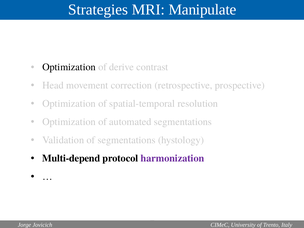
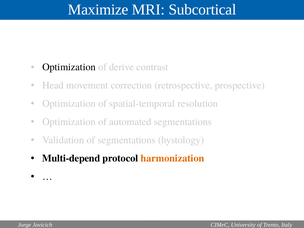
Strategies: Strategies -> Maximize (98, 10)
Manipulate: Manipulate -> Subcortical (202, 10)
harmonization colour: purple -> orange (172, 158)
